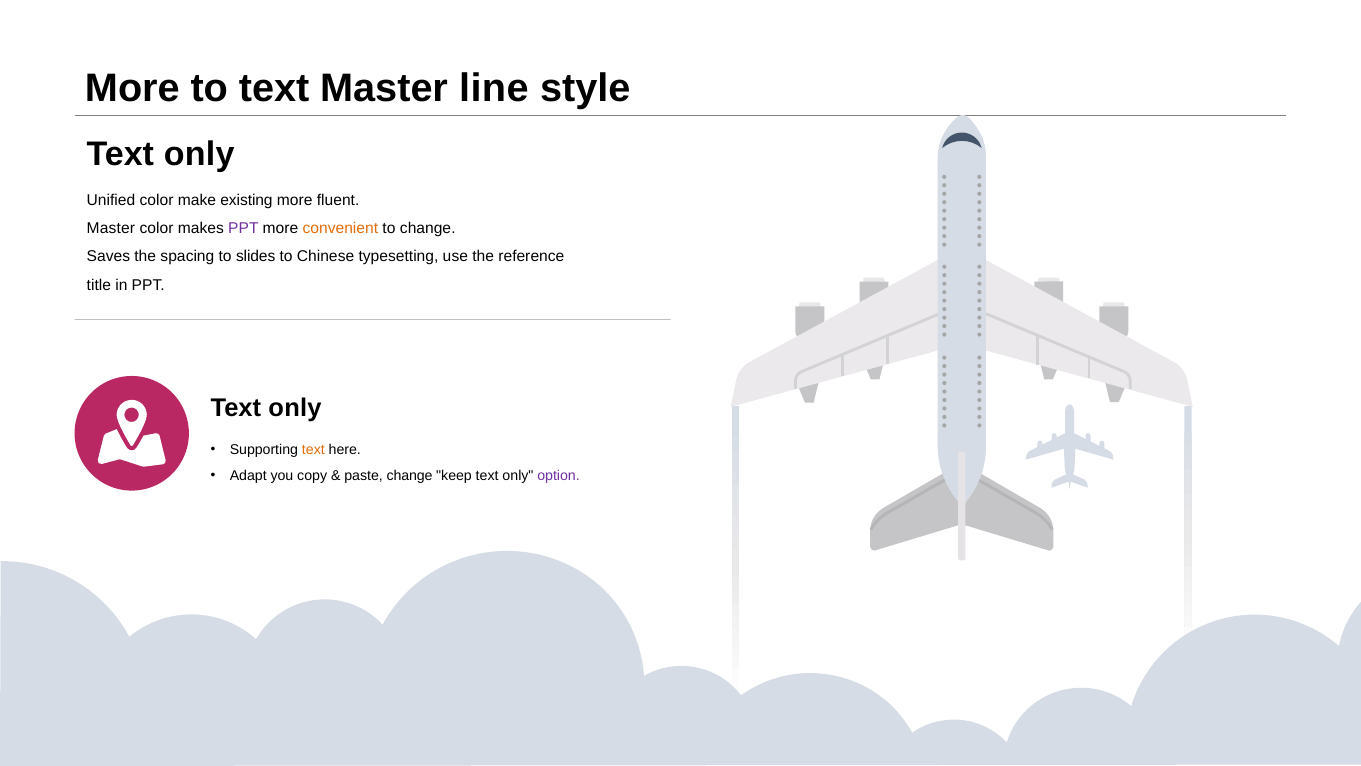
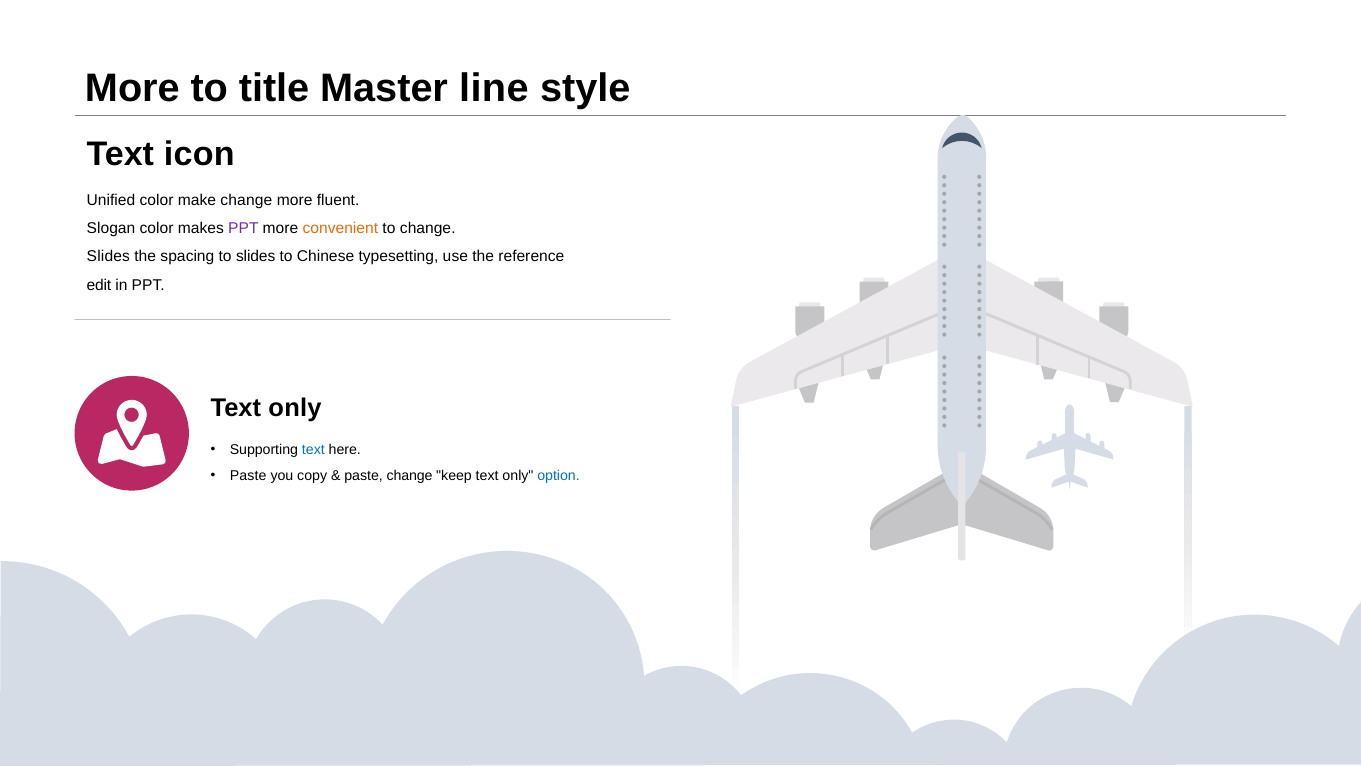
to text: text -> title (274, 88)
only: only -> icon (199, 154)
make existing: existing -> change (246, 200)
Master: Master -> Slogan (111, 228)
Saves: Saves -> Slides (108, 257)
title: title -> edit (99, 285)
text colour: orange -> blue (313, 450)
Adapt: Adapt -> Paste (248, 475)
option colour: purple -> blue (558, 475)
